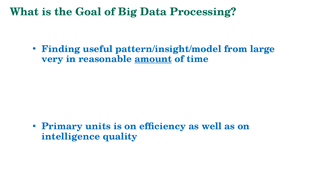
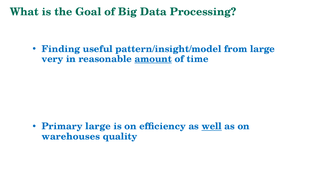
Primary units: units -> large (98, 126)
well underline: none -> present (212, 126)
intelligence: intelligence -> warehouses (71, 137)
